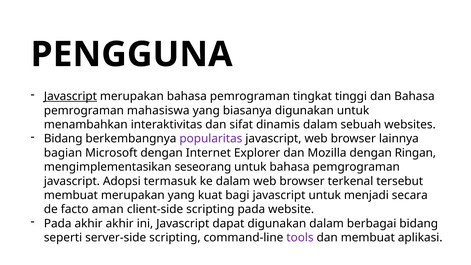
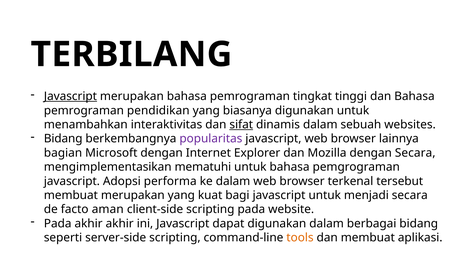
PENGGUNA: PENGGUNA -> TERBILANG (131, 54)
mahasiswa: mahasiswa -> pendidikan (158, 110)
sifat underline: none -> present (241, 125)
dengan Ringan: Ringan -> Secara (415, 153)
seseorang: seseorang -> mematuhi (203, 167)
termasuk: termasuk -> performa (170, 181)
tools colour: purple -> orange (300, 238)
